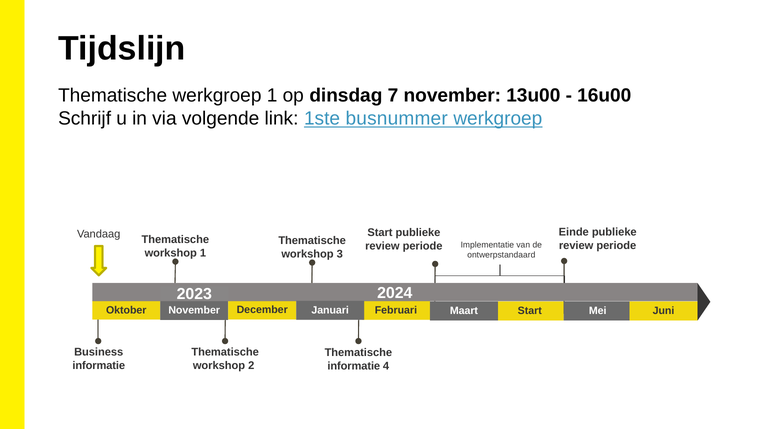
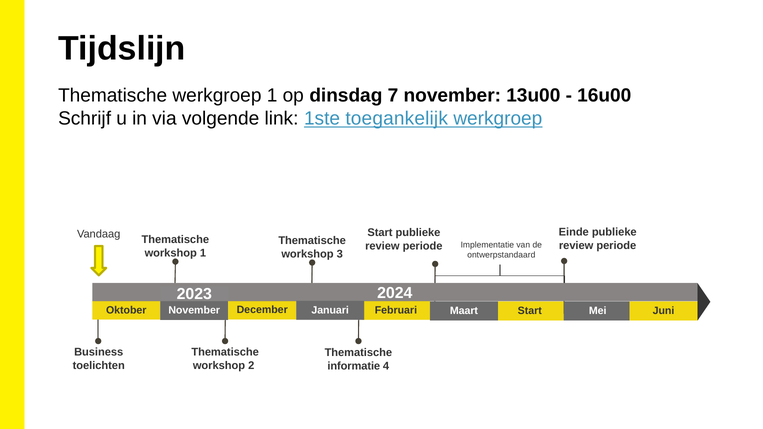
busnummer: busnummer -> toegankelijk (397, 118)
informatie: informatie -> toelichten (99, 366)
